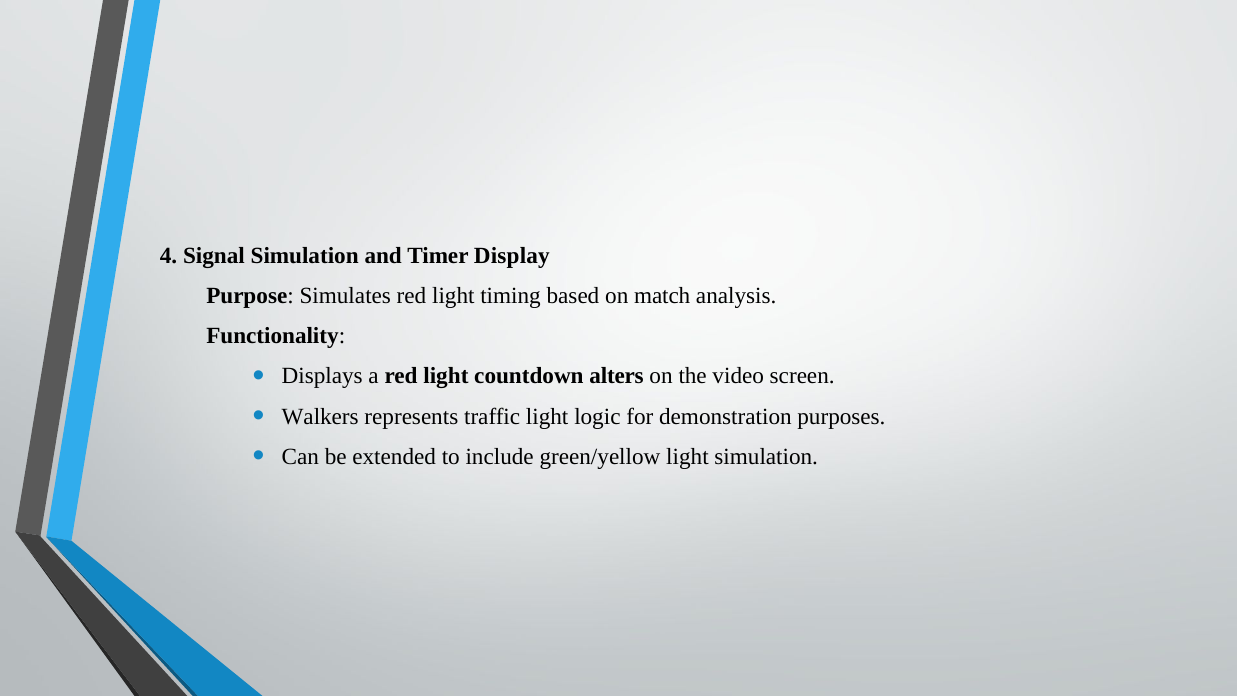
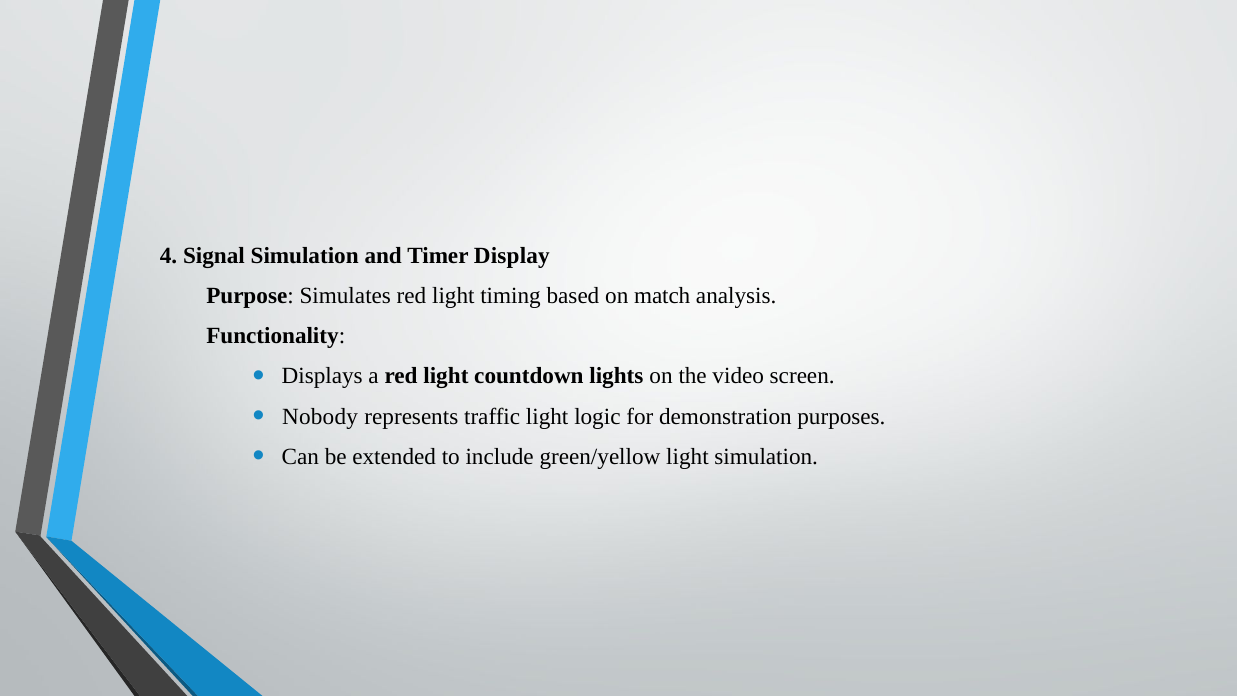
alters: alters -> lights (616, 376)
Walkers: Walkers -> Nobody (320, 416)
